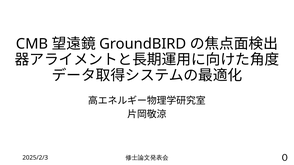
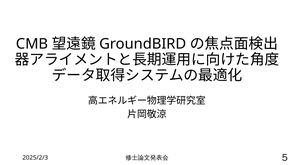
0: 0 -> 5 (285, 158)
